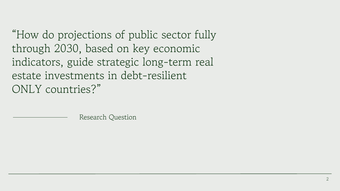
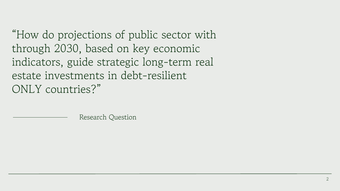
fully: fully -> with (206, 36)
